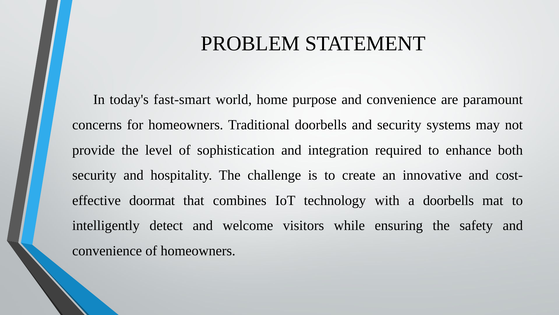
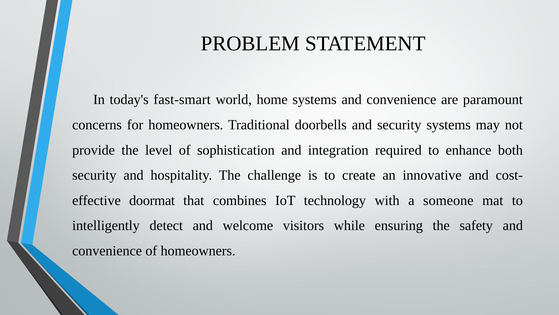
home purpose: purpose -> systems (315, 99)
a doorbells: doorbells -> someone (448, 200)
